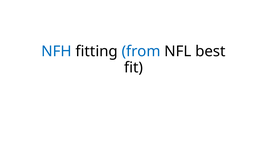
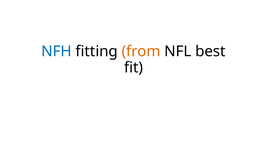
from colour: blue -> orange (141, 51)
